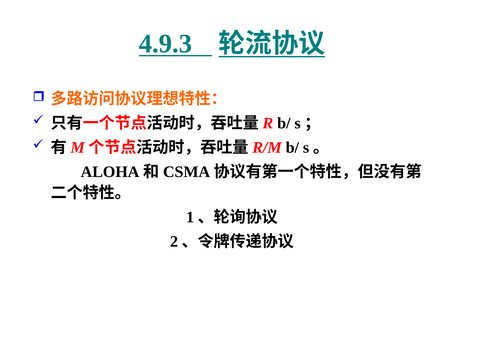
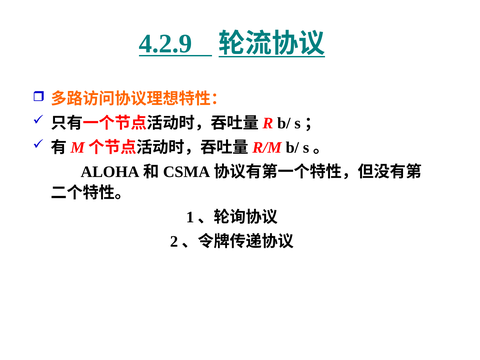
4.9.3: 4.9.3 -> 4.2.9 (166, 44)
